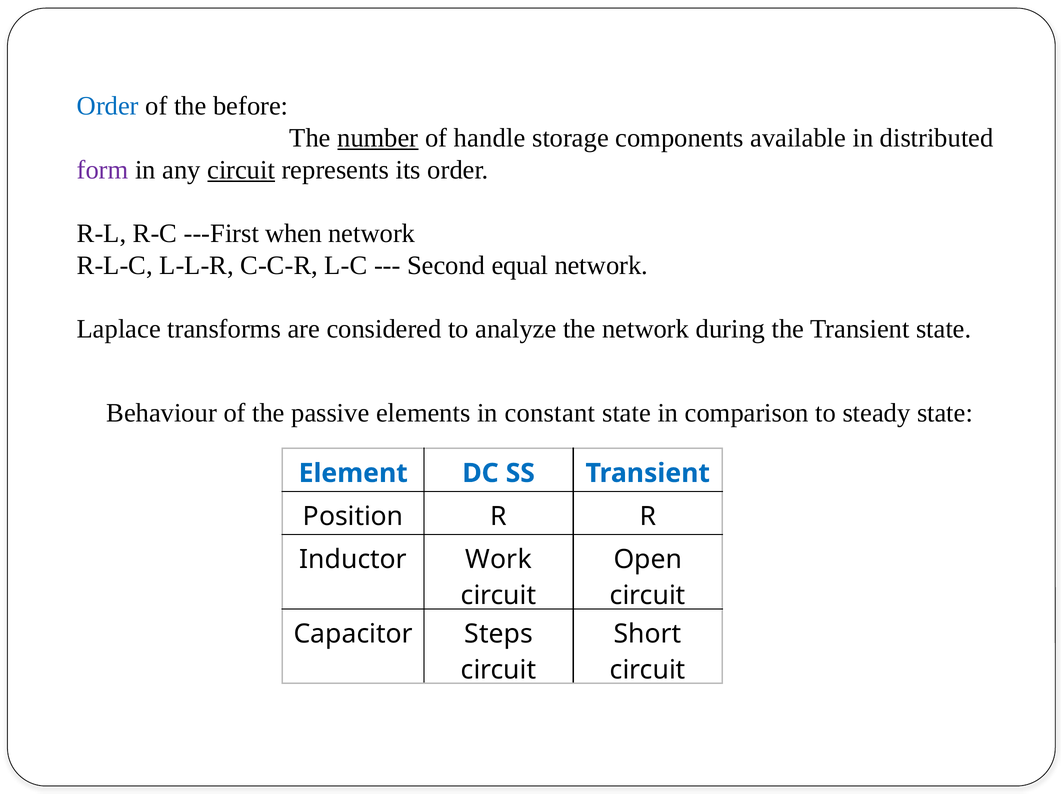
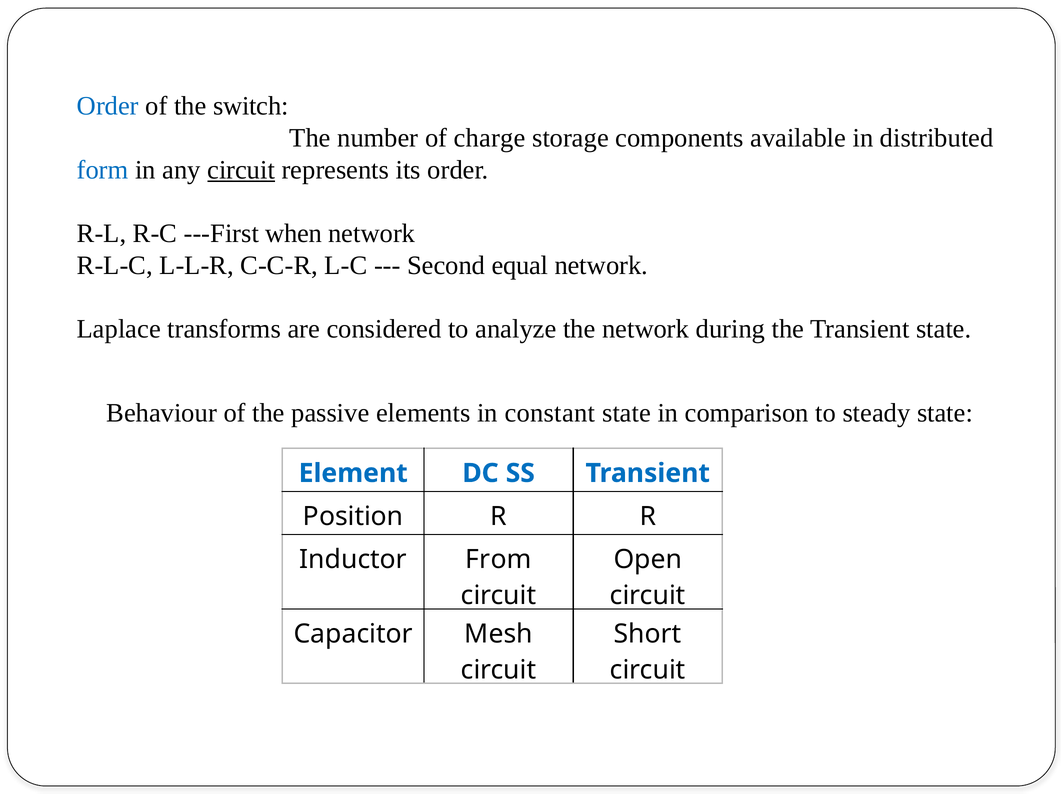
before: before -> switch (251, 106)
number underline: present -> none (378, 138)
handle: handle -> charge (490, 138)
form colour: purple -> blue (103, 170)
Work: Work -> From (498, 560)
Steps: Steps -> Mesh (499, 634)
